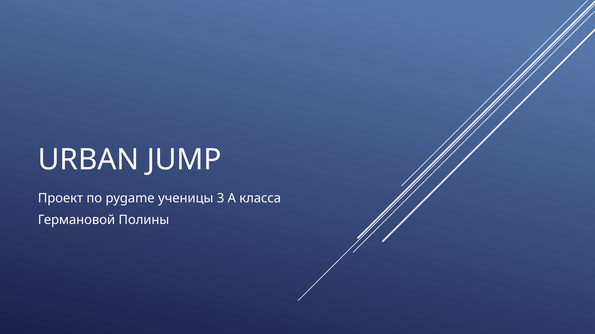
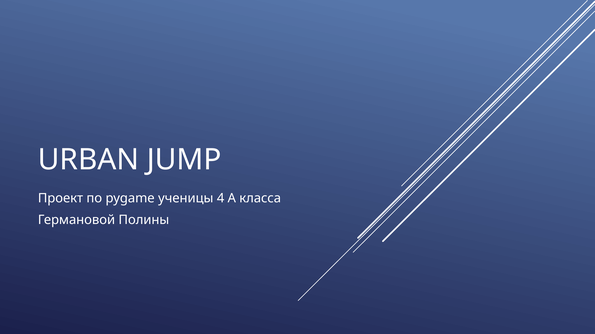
3: 3 -> 4 (221, 199)
